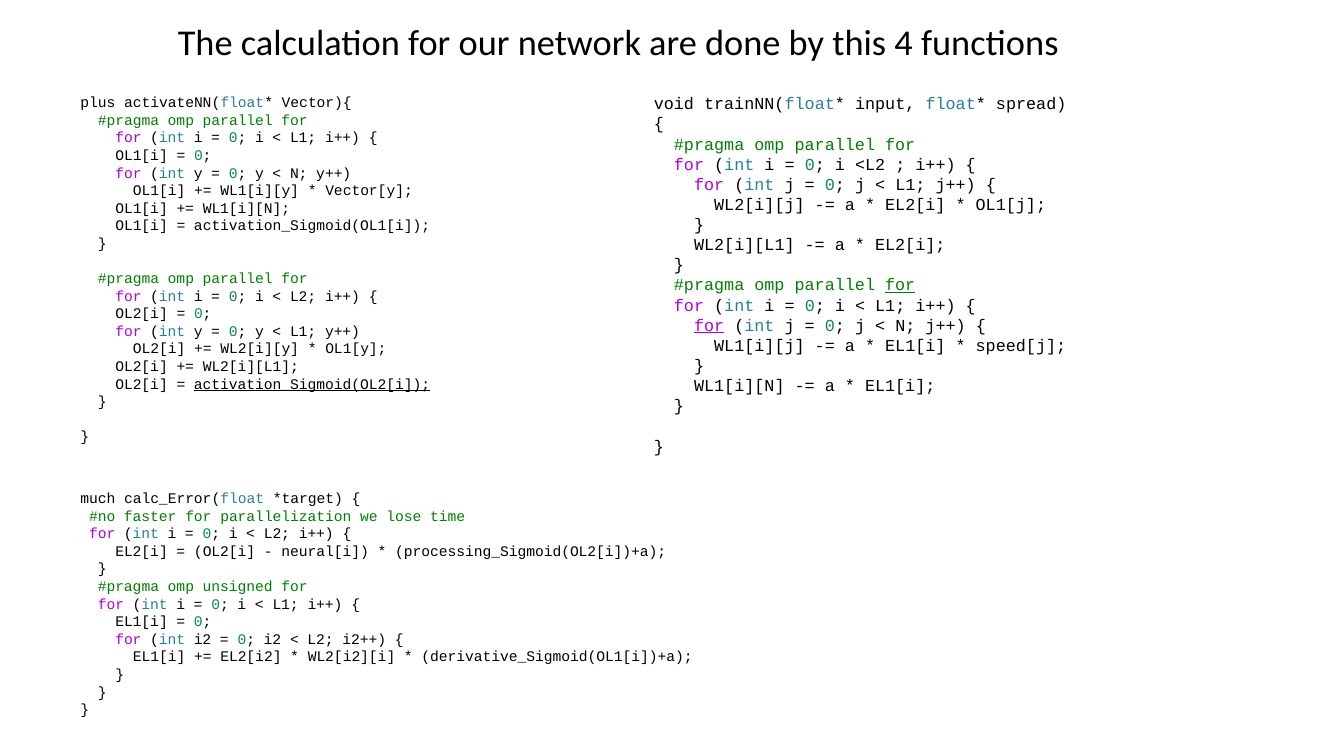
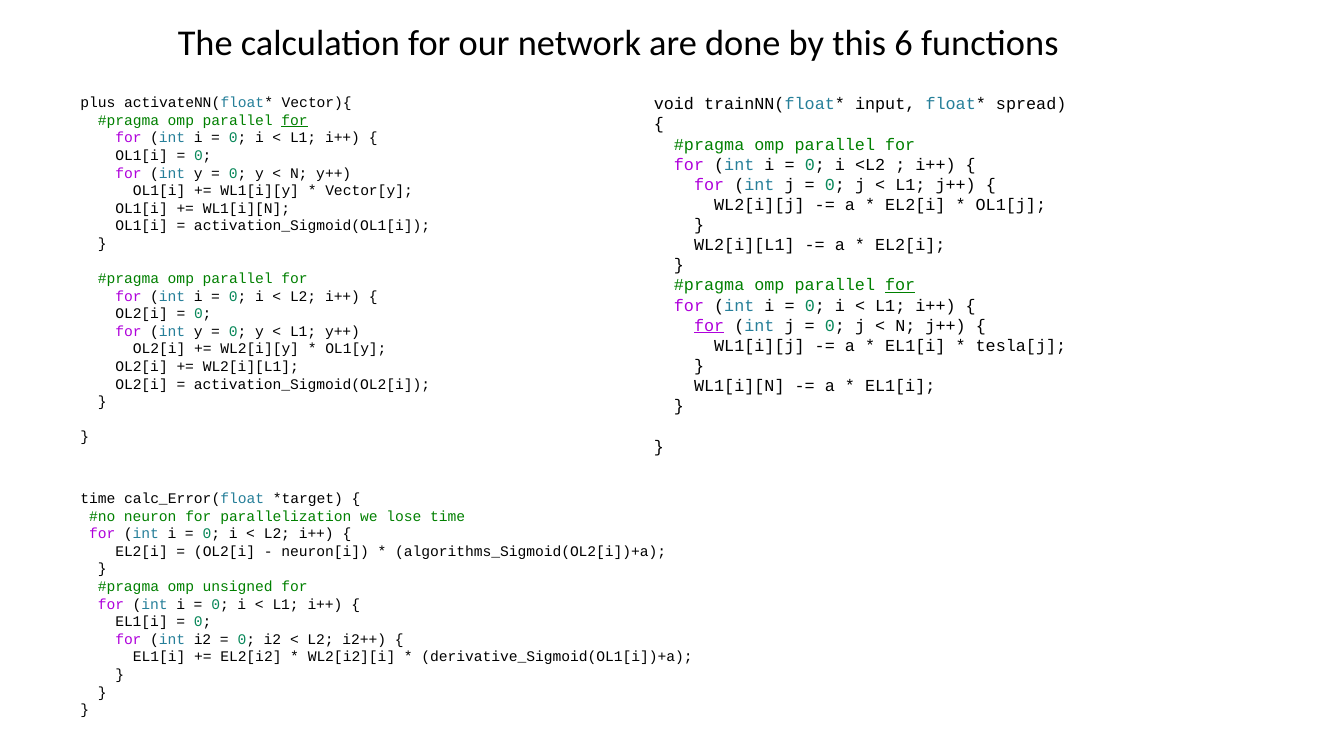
4: 4 -> 6 (904, 43)
for underline: none -> present (295, 120)
speed[j: speed[j -> tesla[j (1021, 346)
activation_Sigmoid(OL2[i underline: present -> none (312, 384)
much: much -> time (98, 499)
faster: faster -> neuron (150, 516)
neural[i: neural[i -> neuron[i (325, 551)
processing_Sigmoid(OL2[i])+a: processing_Sigmoid(OL2[i])+a -> algorithms_Sigmoid(OL2[i])+a (531, 551)
